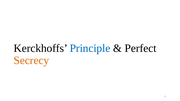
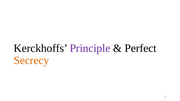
Principle colour: blue -> purple (90, 48)
